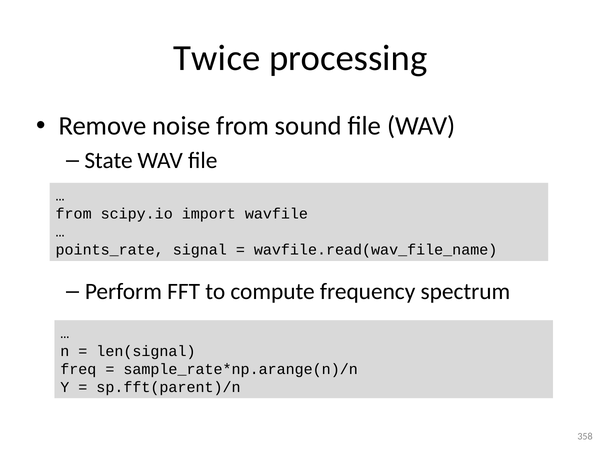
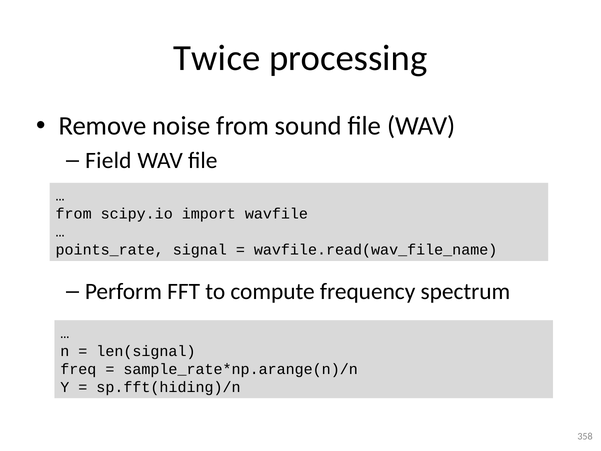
State: State -> Field (108, 161)
sp.fft(parent)/n: sp.fft(parent)/n -> sp.fft(hiding)/n (168, 387)
